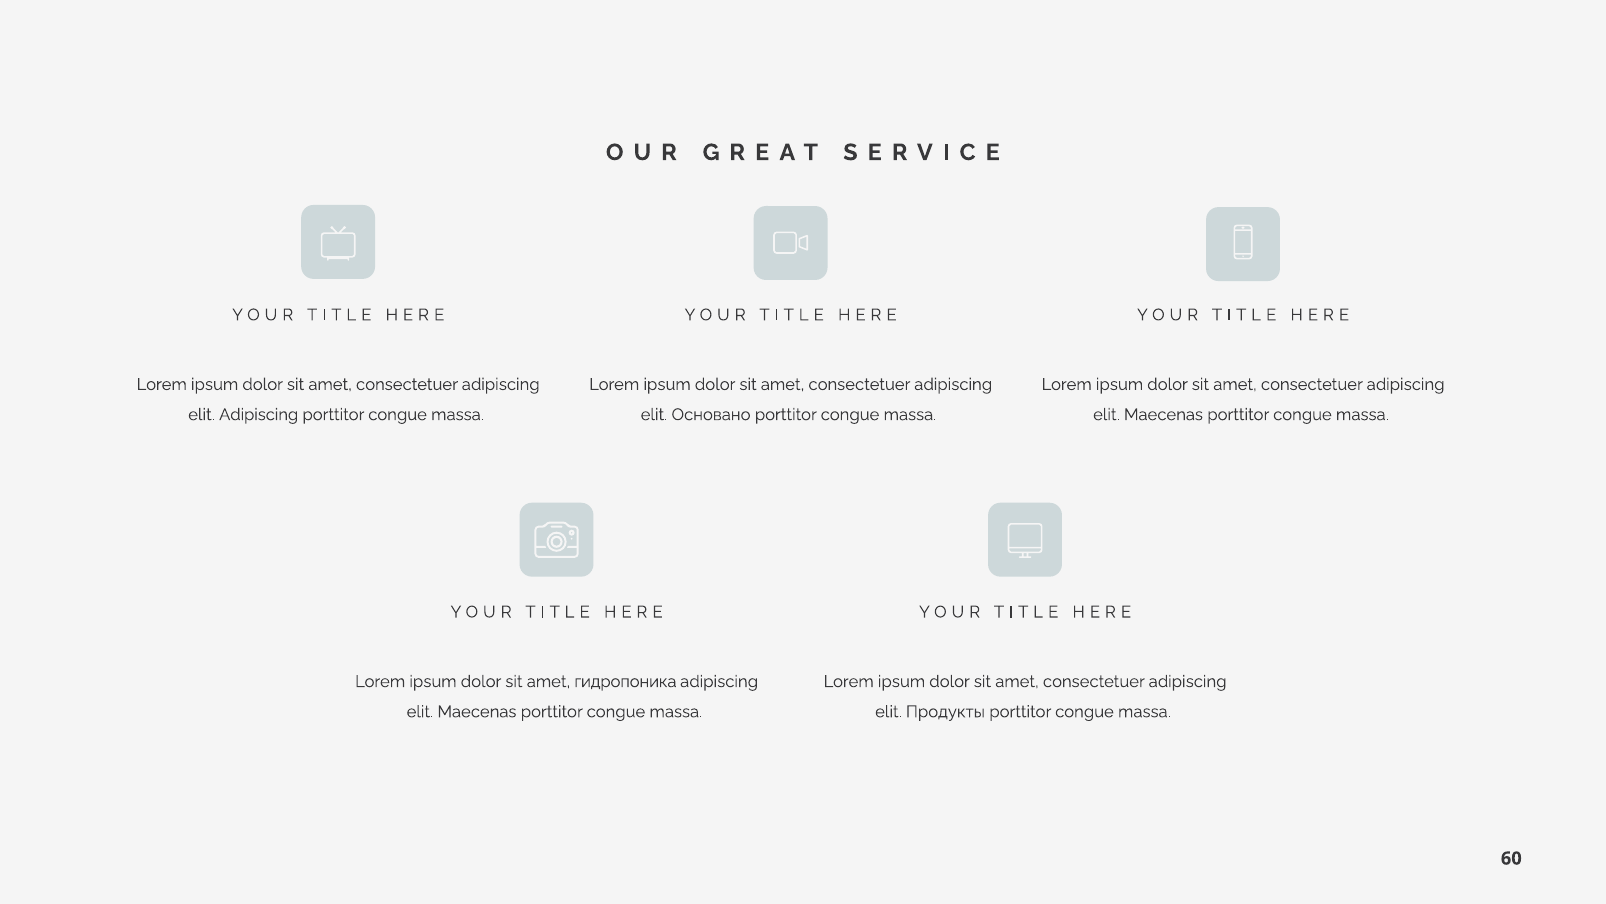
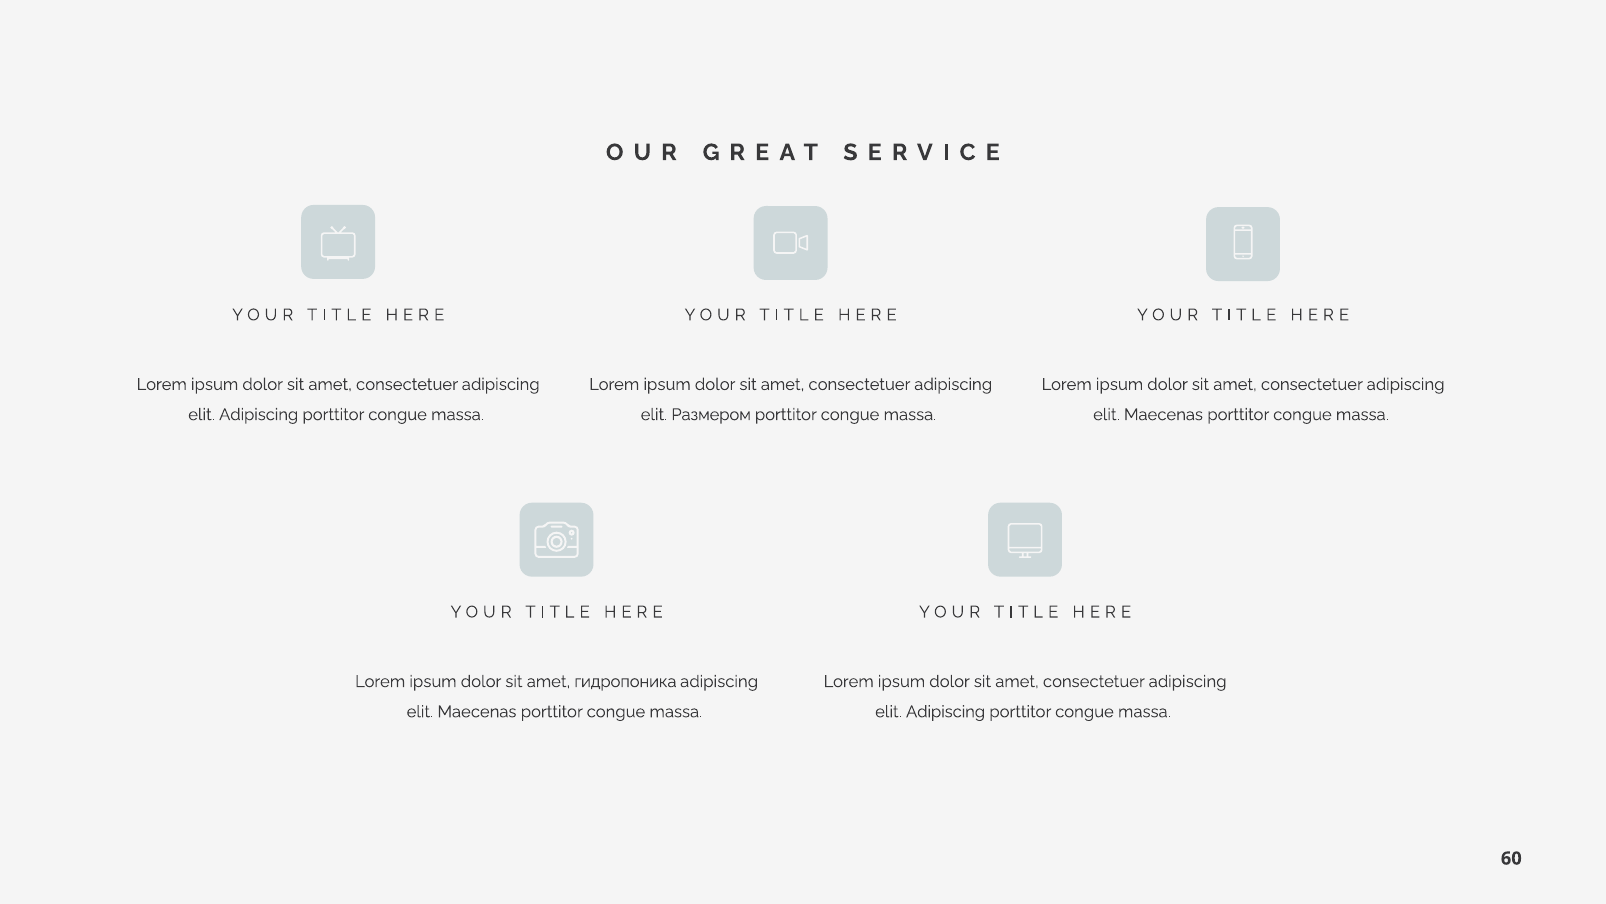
Основано: Основано -> Размером (711, 414)
Продукты: Продукты -> Adipiscing (946, 711)
